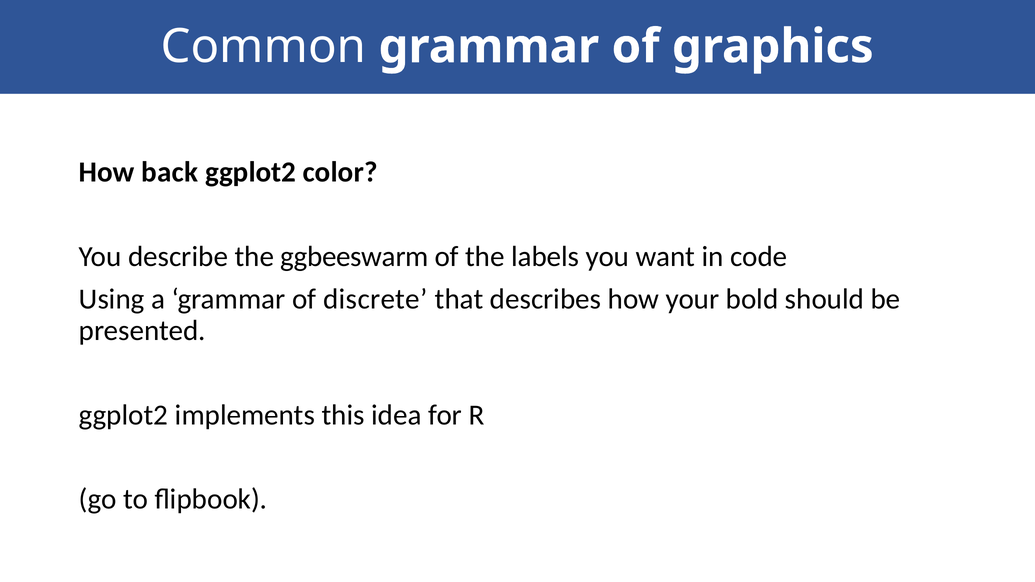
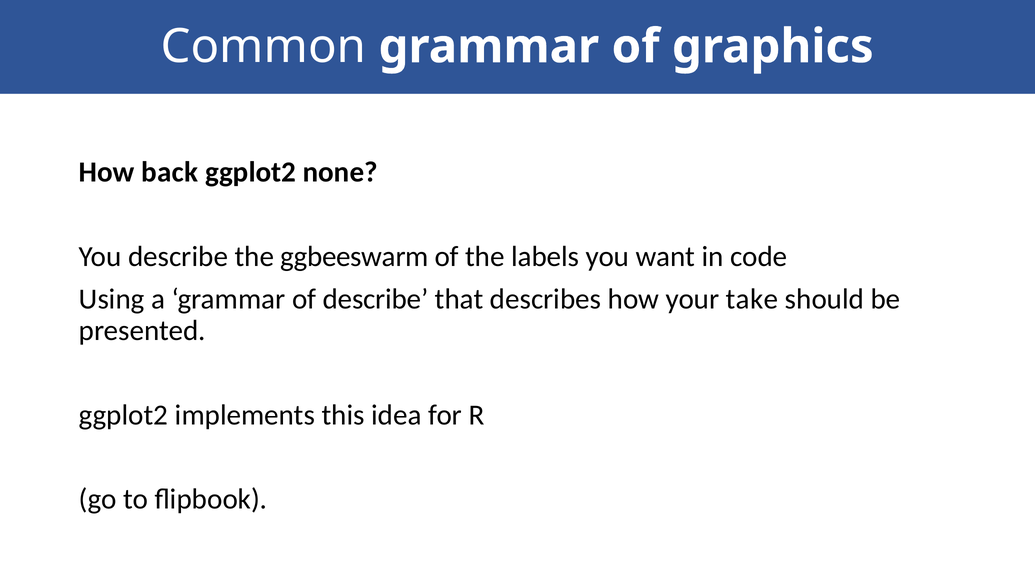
color: color -> none (340, 172)
of discrete: discrete -> describe (376, 299)
bold: bold -> take (752, 299)
